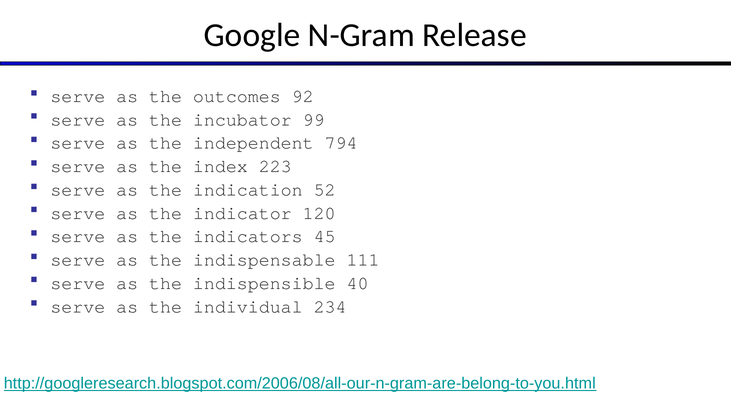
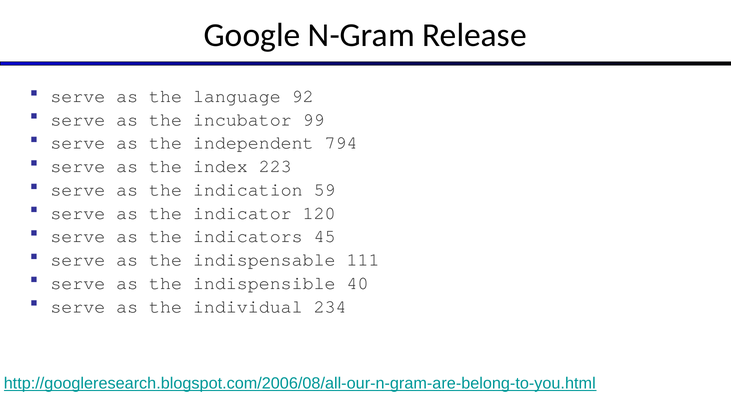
outcomes: outcomes -> language (237, 96)
52: 52 -> 59 (325, 190)
